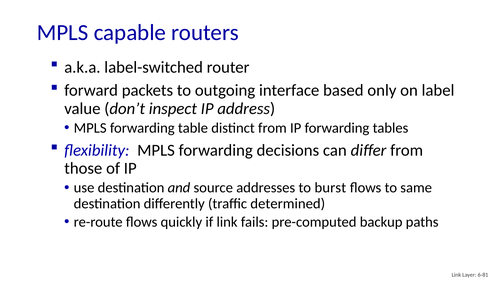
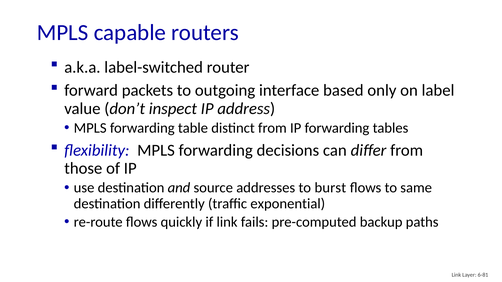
determined: determined -> exponential (288, 204)
